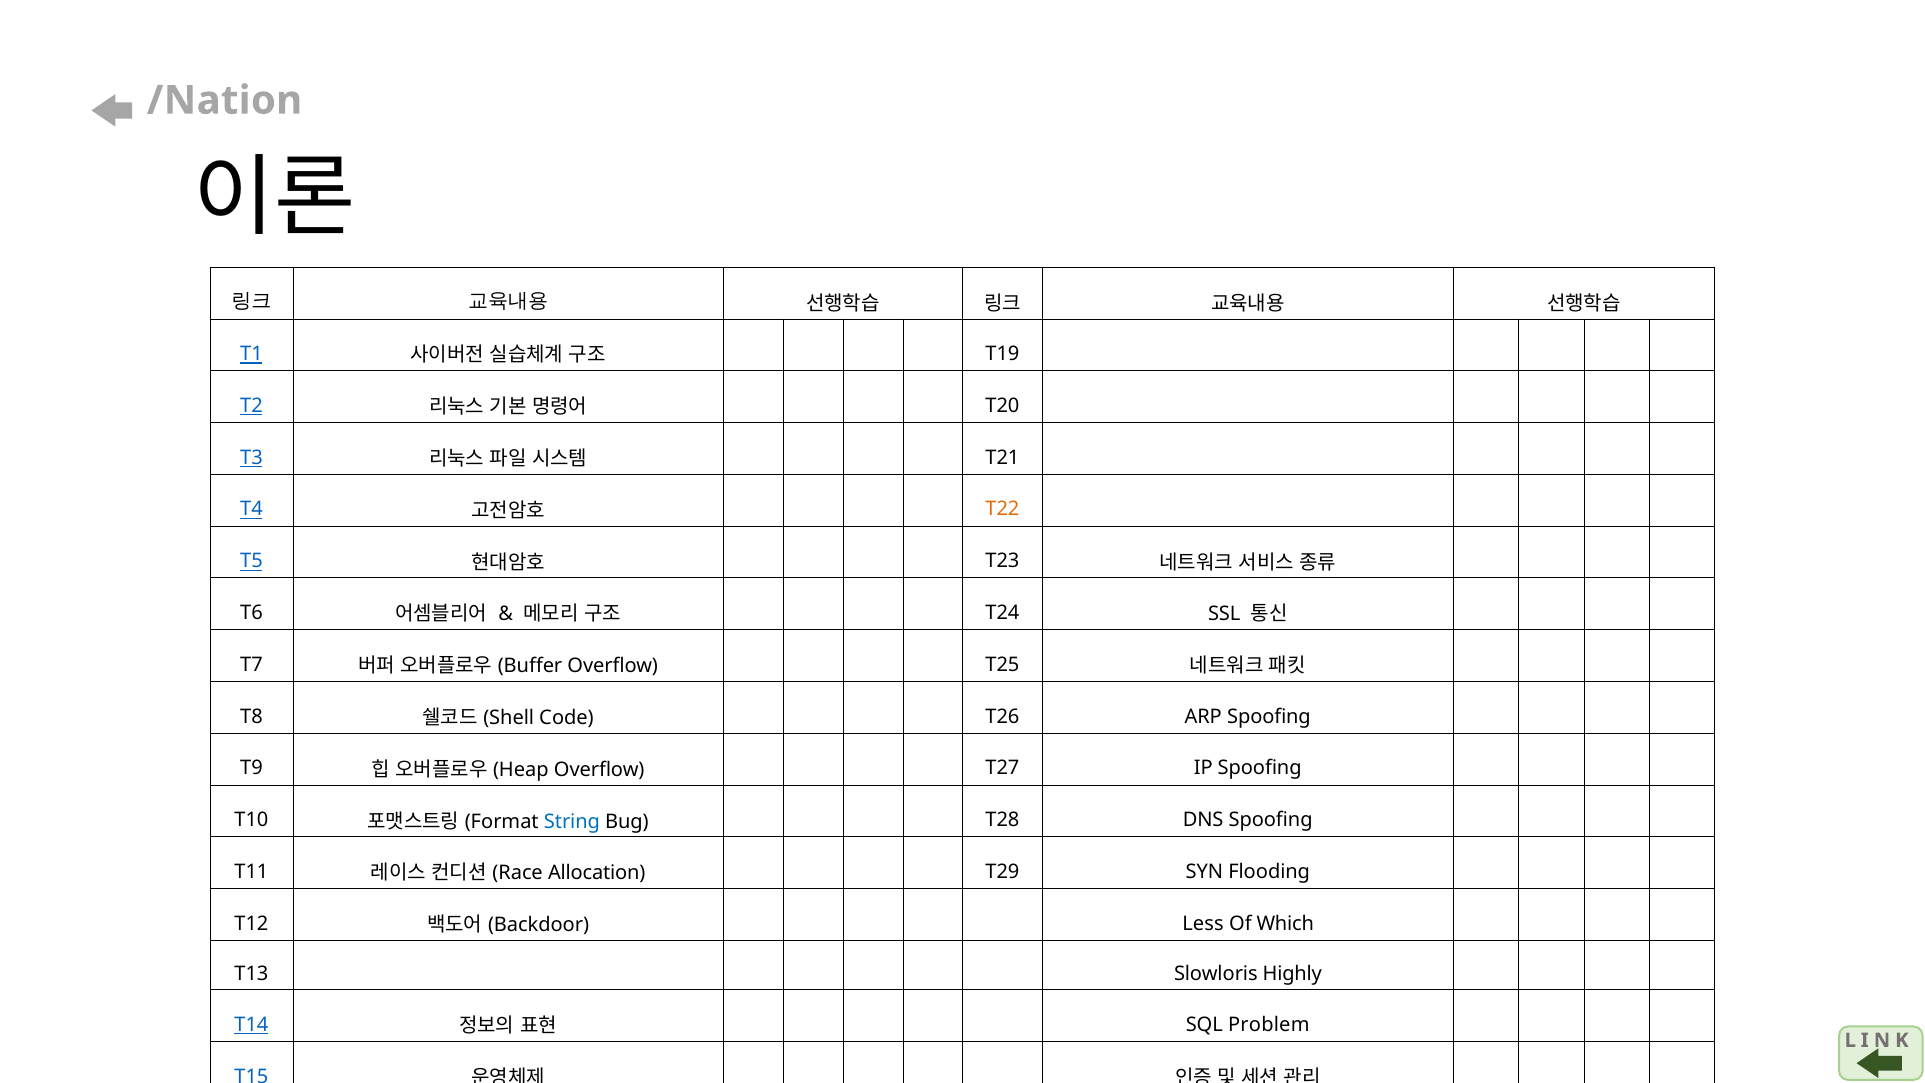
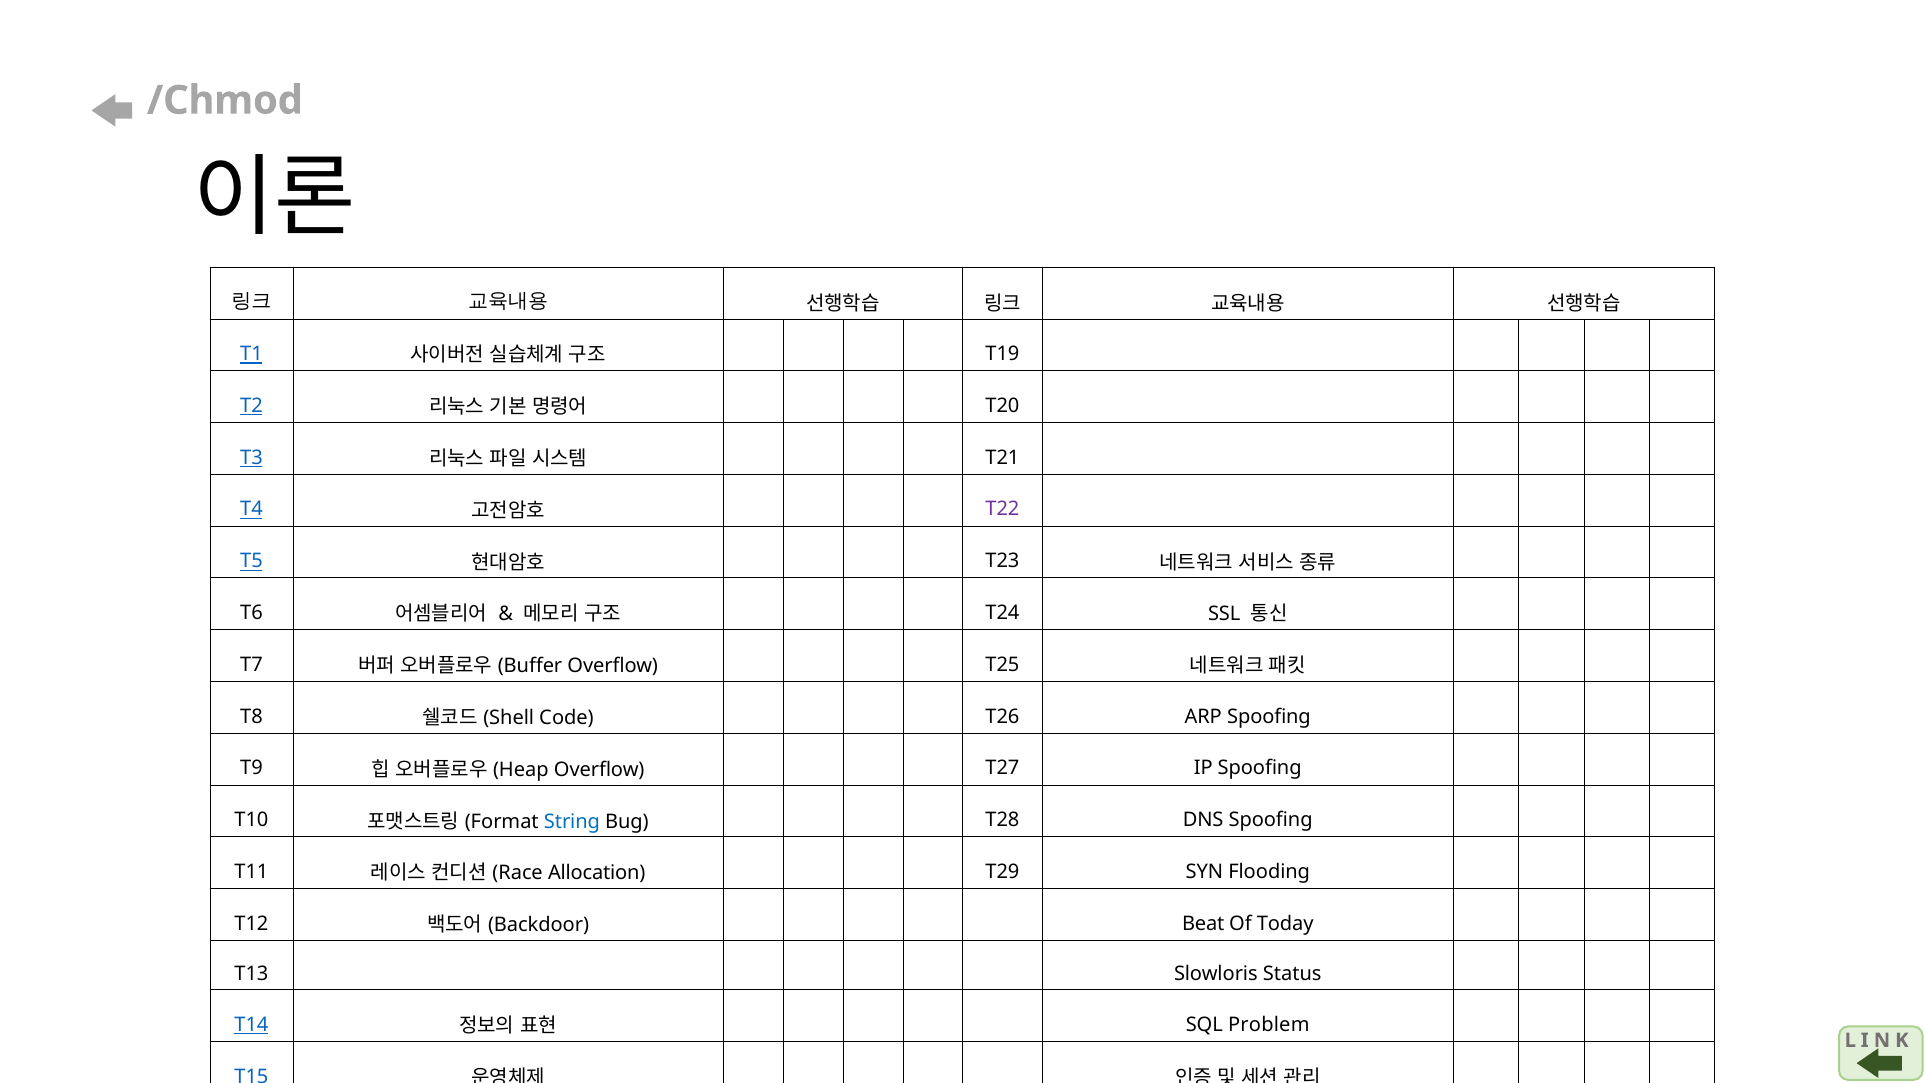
/Nation: /Nation -> /Chmod (225, 100)
T22 colour: orange -> purple (1002, 509)
Less: Less -> Beat (1203, 924)
Which: Which -> Today (1285, 924)
Highly: Highly -> Status (1292, 974)
